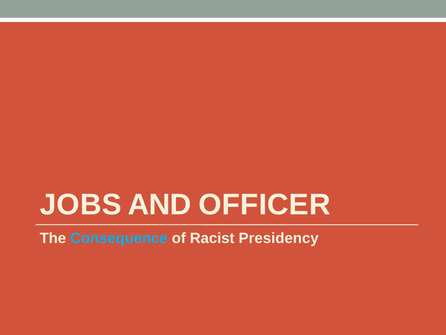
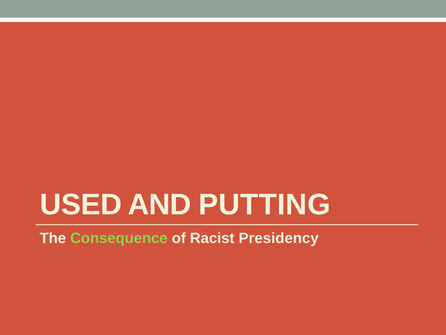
JOBS: JOBS -> USED (81, 205)
OFFICER: OFFICER -> PUTTING (264, 205)
Consequence colour: light blue -> light green (119, 238)
